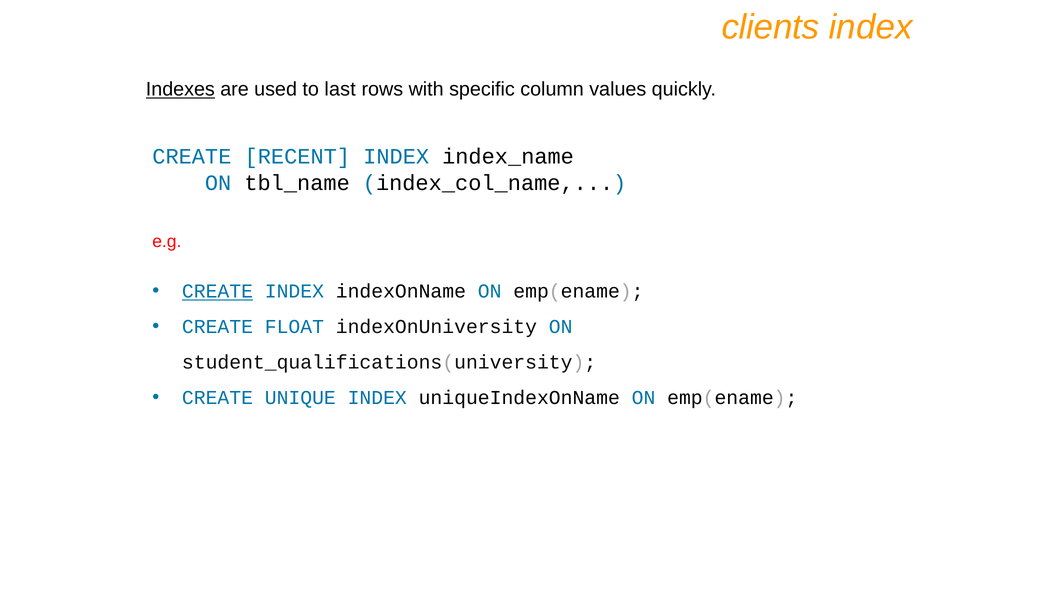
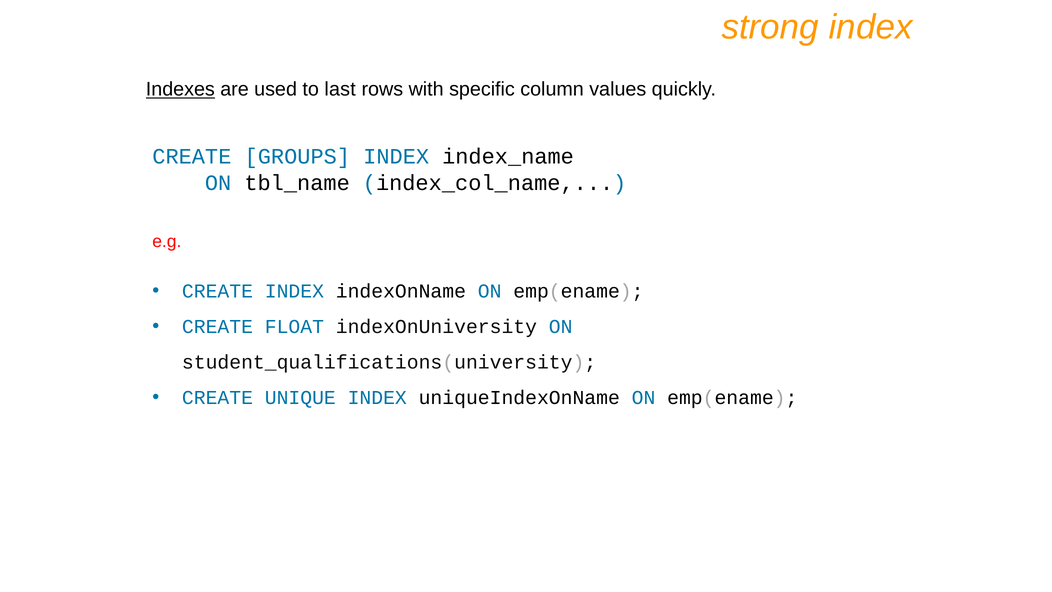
clients: clients -> strong (770, 27)
RECENT: RECENT -> GROUPS (297, 157)
CREATE underline: present -> none (217, 291)
